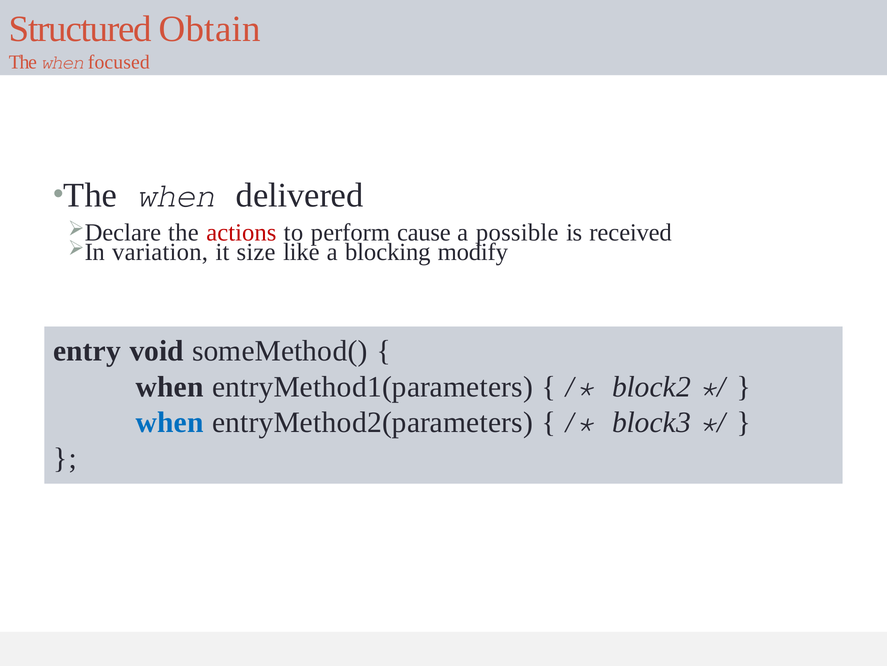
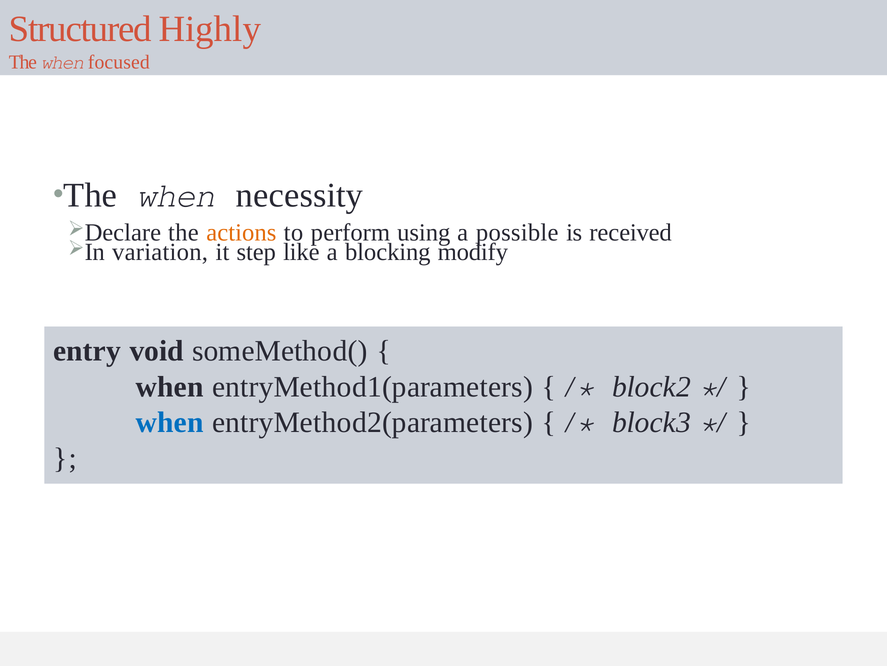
Obtain: Obtain -> Highly (210, 29)
delivered: delivered -> necessity (300, 195)
actions colour: red -> orange (241, 232)
cause: cause -> using (424, 232)
size: size -> step (256, 252)
